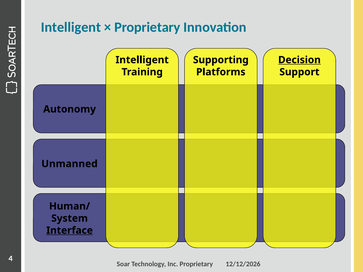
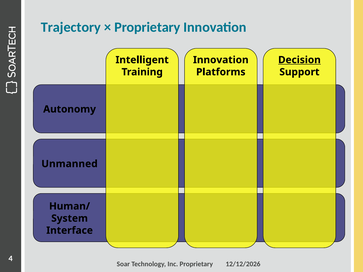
Intelligent: Intelligent -> Trajectory (71, 27)
Supporting: Supporting -> Innovation (221, 60)
Interface underline: present -> none (70, 231)
